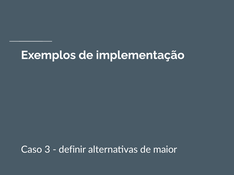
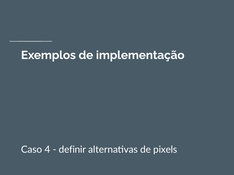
3: 3 -> 4 (47, 150)
maior: maior -> pixels (165, 150)
